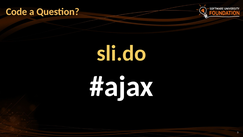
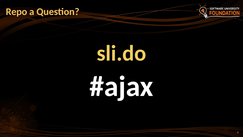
Code: Code -> Repo (16, 12)
